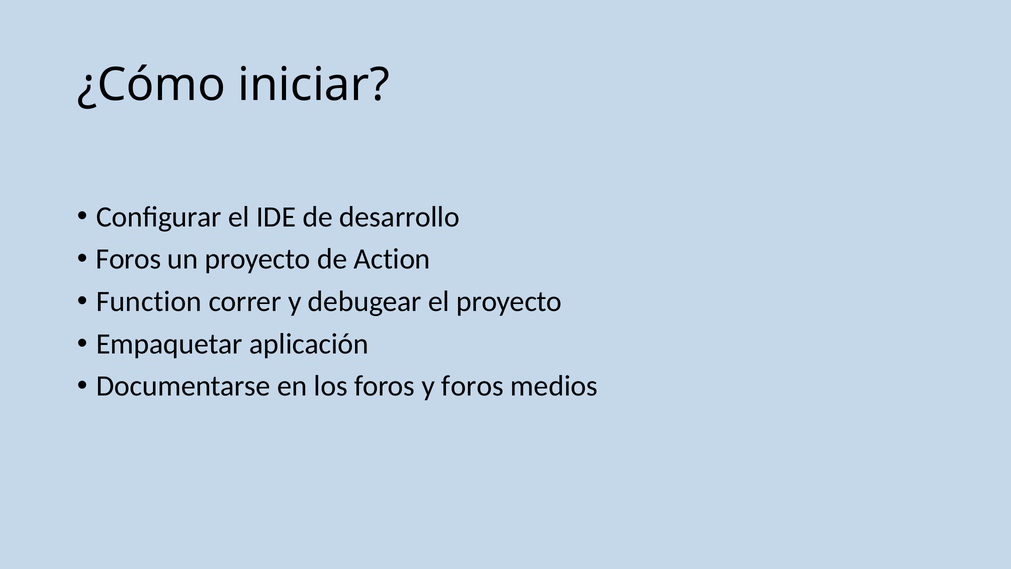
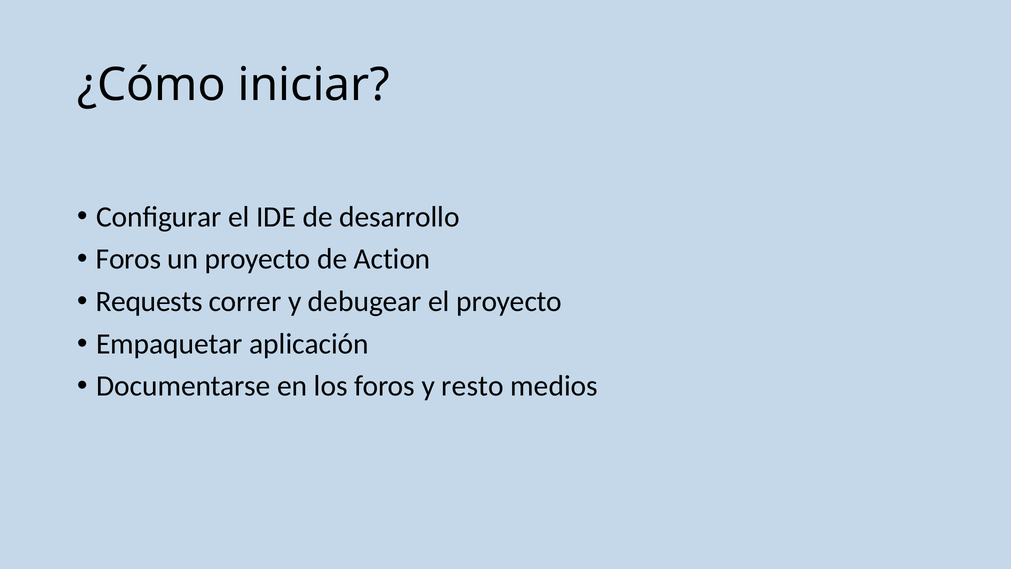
Function: Function -> Requests (149, 301)
y foros: foros -> resto (473, 386)
